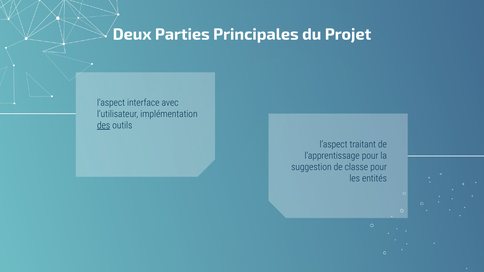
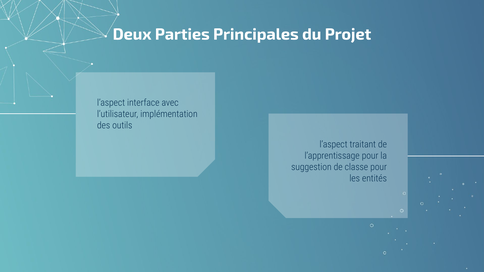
des underline: present -> none (104, 125)
